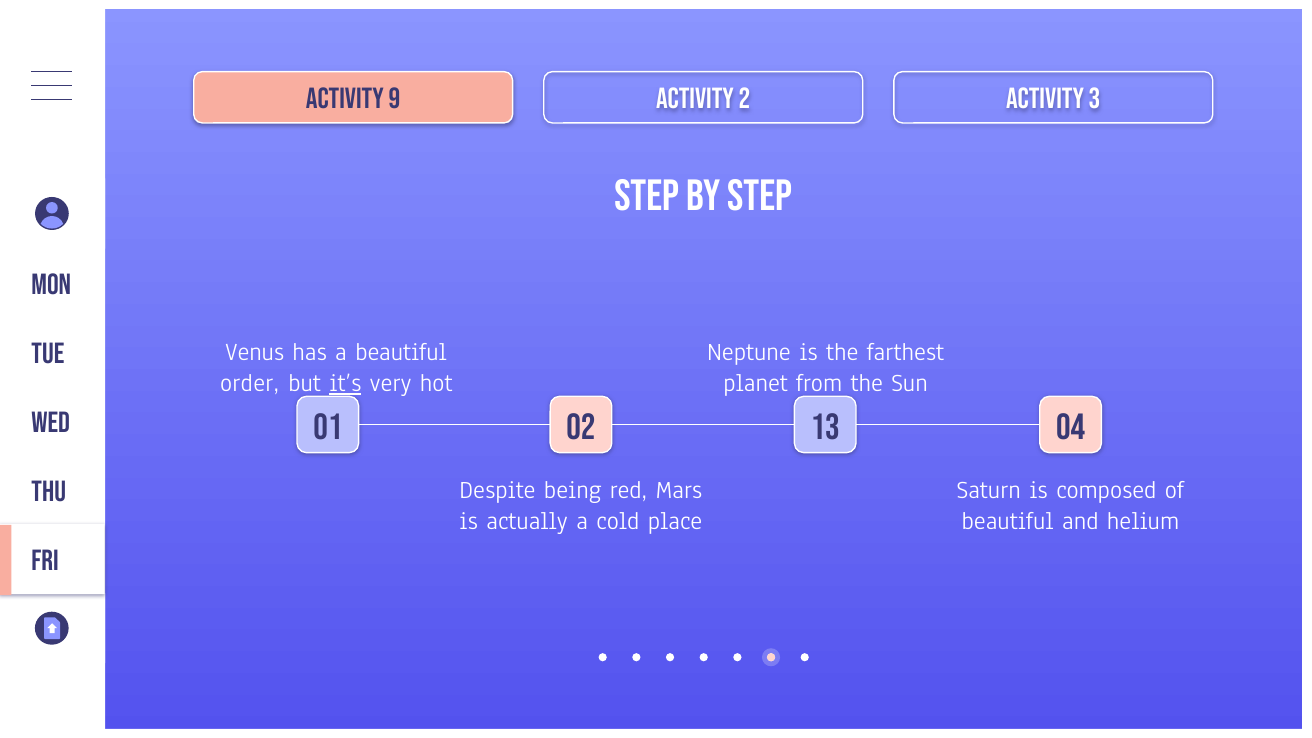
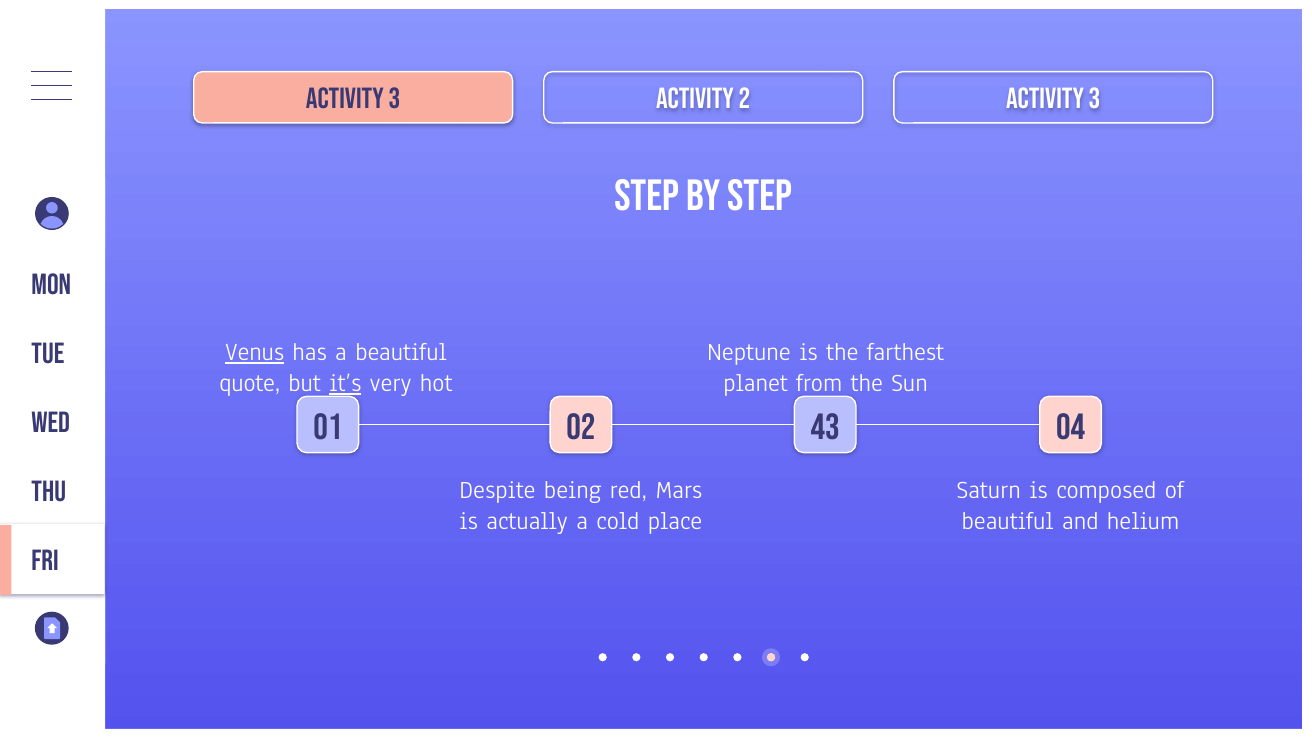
9: 9 -> 3 (394, 99)
Venus underline: none -> present (255, 352)
order: order -> quote (250, 383)
13: 13 -> 43 (825, 427)
